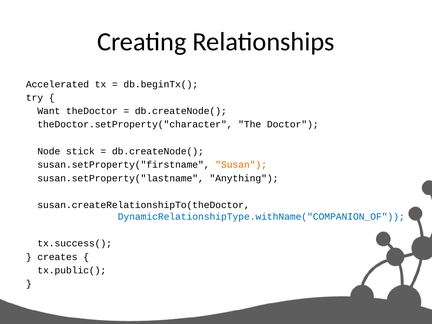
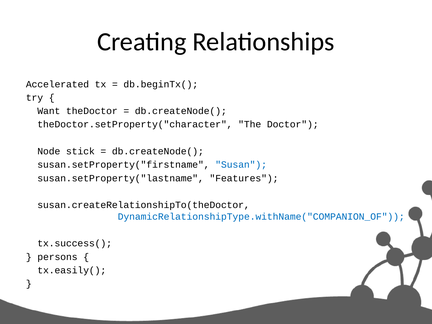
Susan colour: orange -> blue (241, 165)
Anything: Anything -> Features (244, 178)
creates: creates -> persons (57, 257)
tx.public(: tx.public( -> tx.easily( (72, 270)
